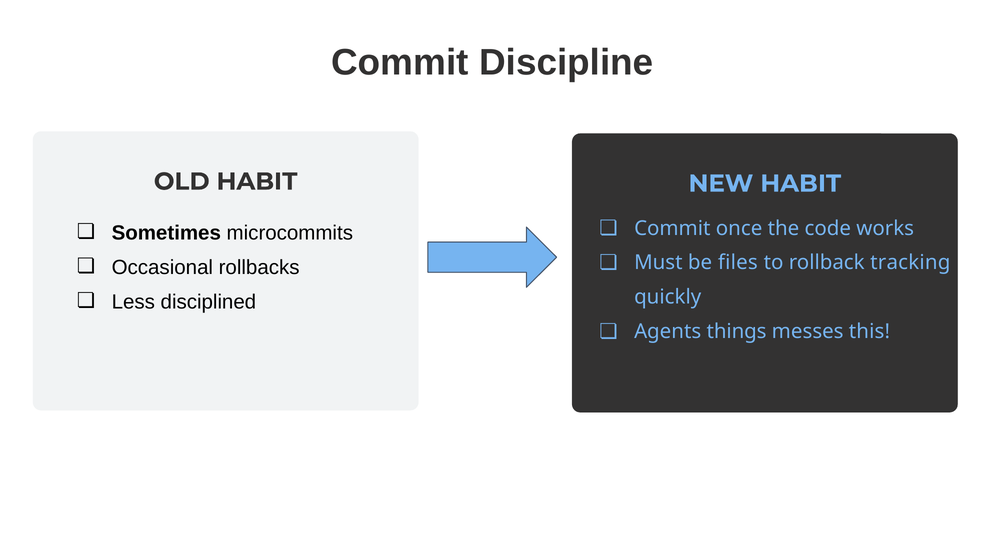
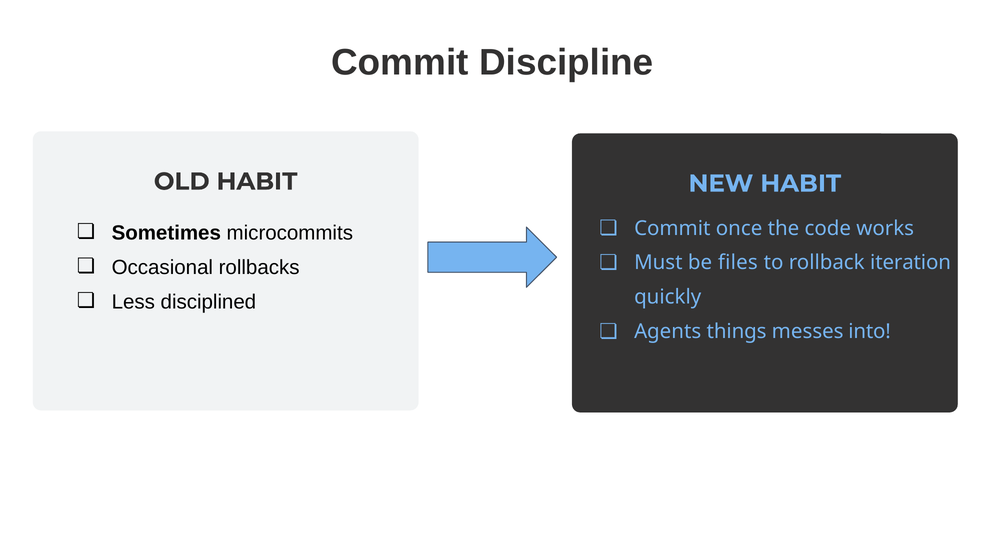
tracking: tracking -> iteration (911, 263)
this: this -> into (870, 332)
